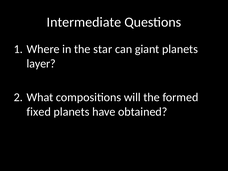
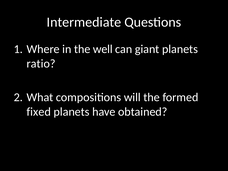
star: star -> well (103, 49)
layer: layer -> ratio (41, 64)
